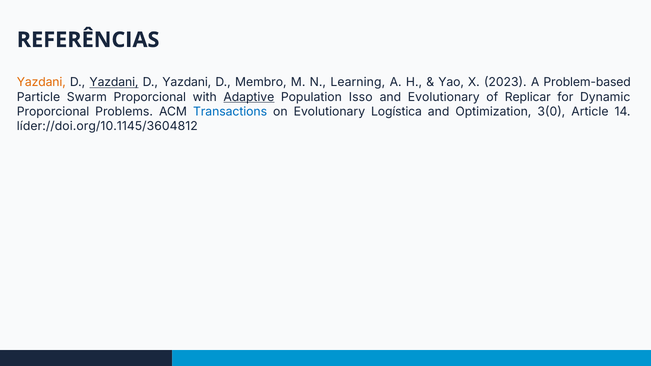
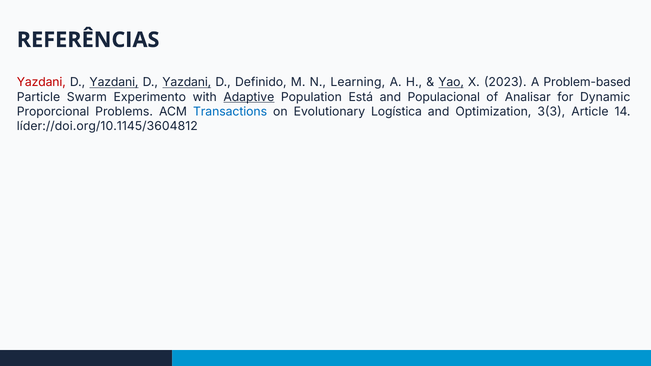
Yazdani colour: orange -> red (41, 82)
Yazdani underline: none -> present (187, 82)
Membro: Membro -> Definido (261, 82)
Yao underline: none -> present (451, 82)
Swarm Proporcional: Proporcional -> Experimento (150, 97)
Isso: Isso -> Está (361, 97)
and Evolutionary: Evolutionary -> Populacional (444, 97)
Replicar: Replicar -> Analisar (528, 97)
3(0: 3(0 -> 3(3 (551, 112)
